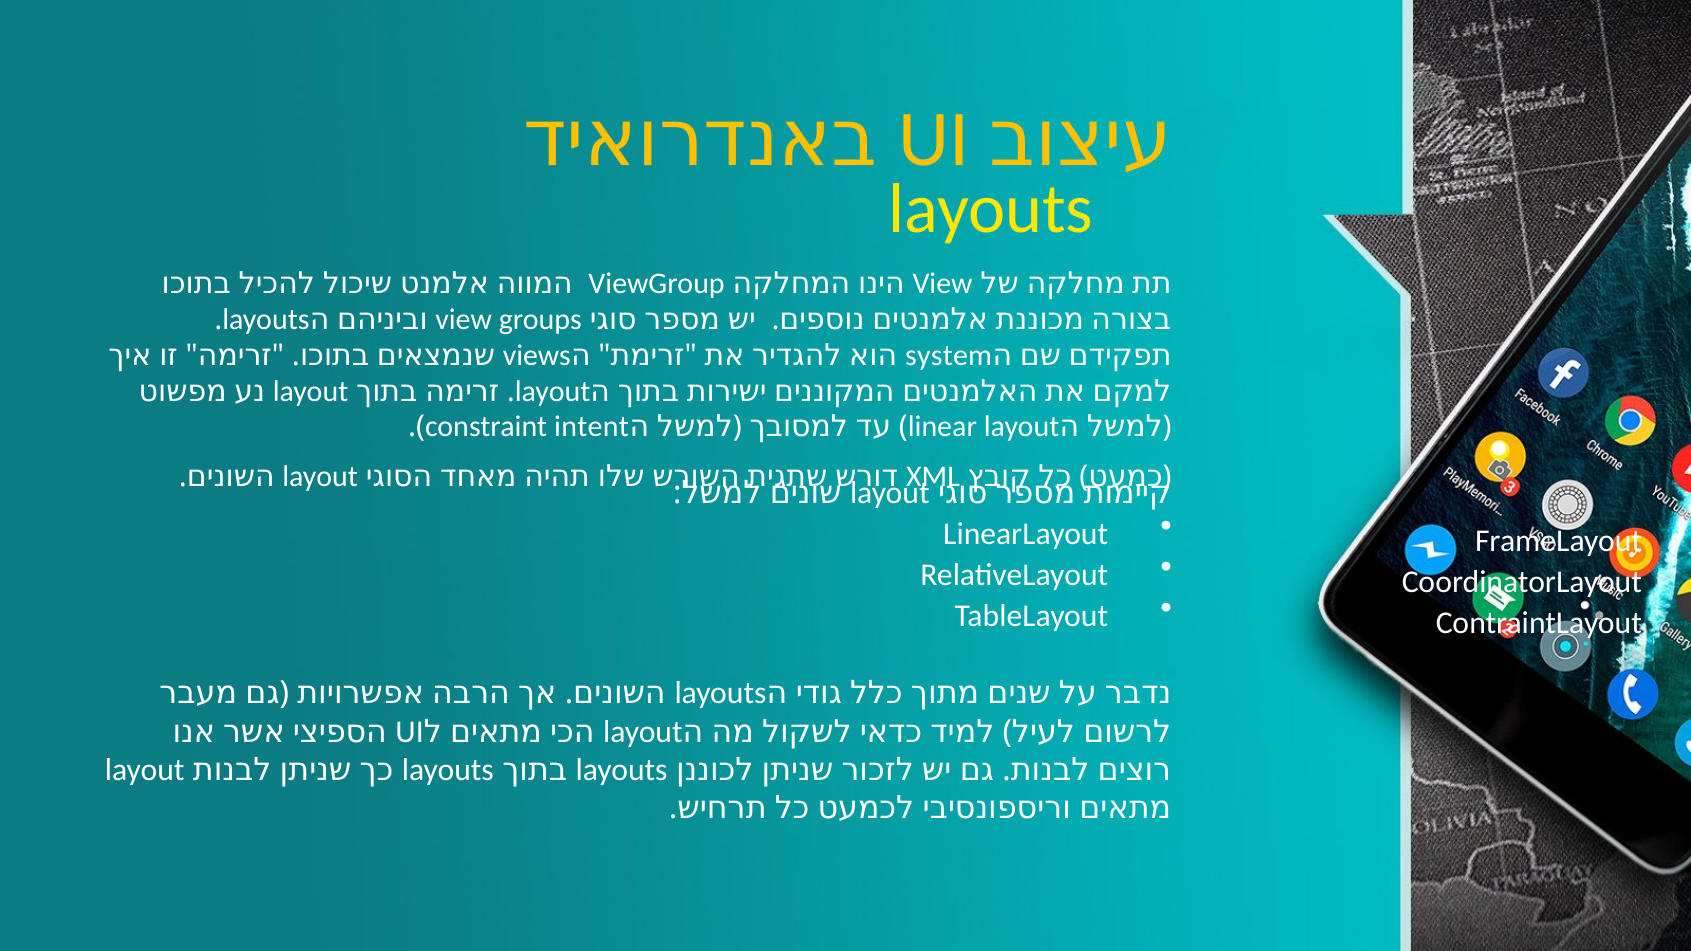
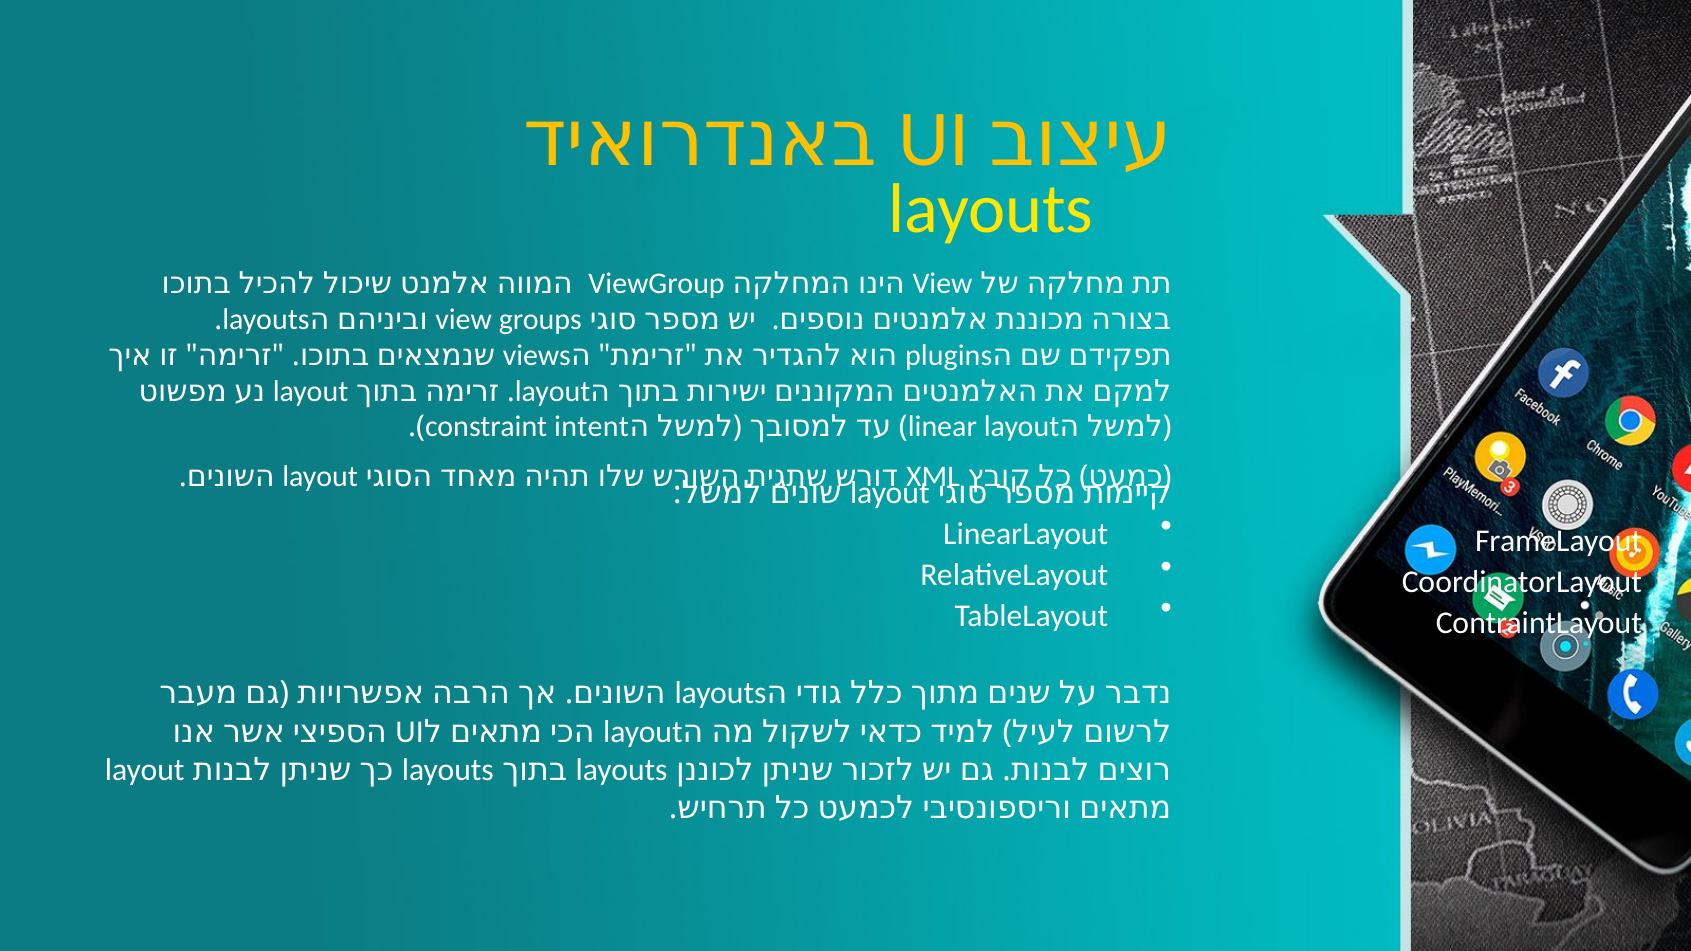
system: system -> plugins (949, 355)
